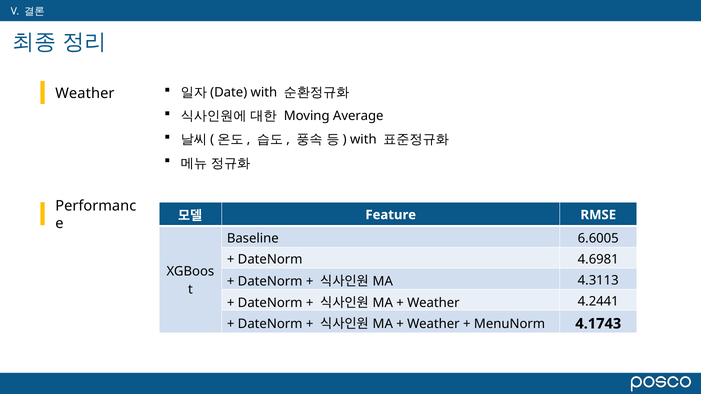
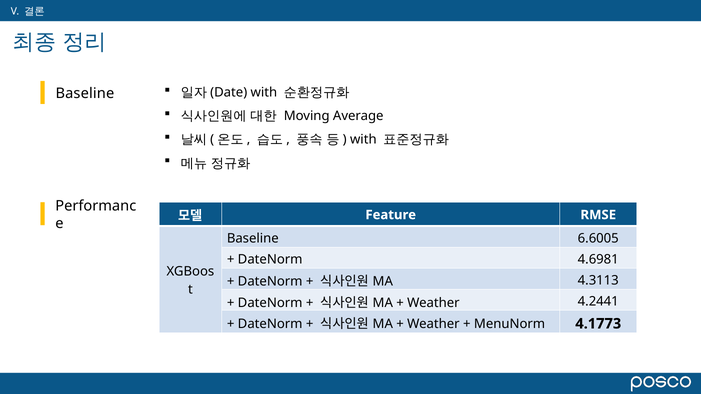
Weather: Weather -> Baseline (85, 93)
4.1743: 4.1743 -> 4.1773 (598, 324)
